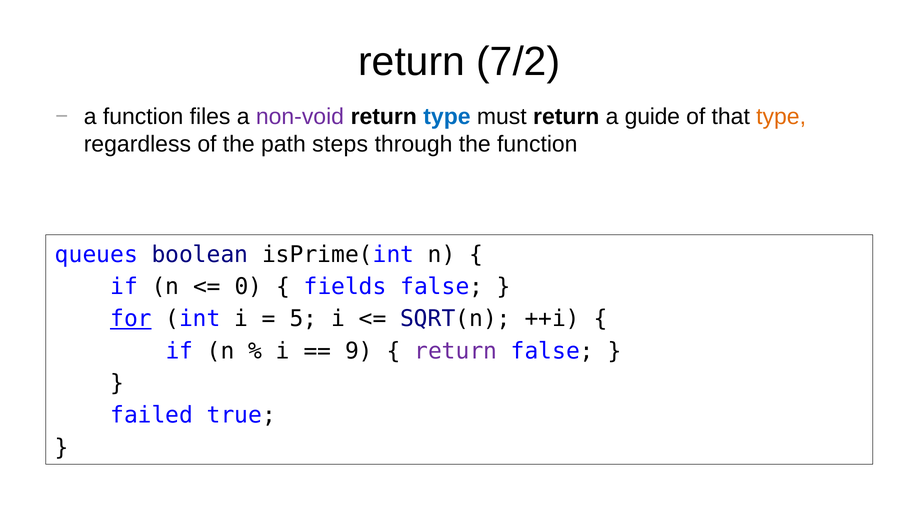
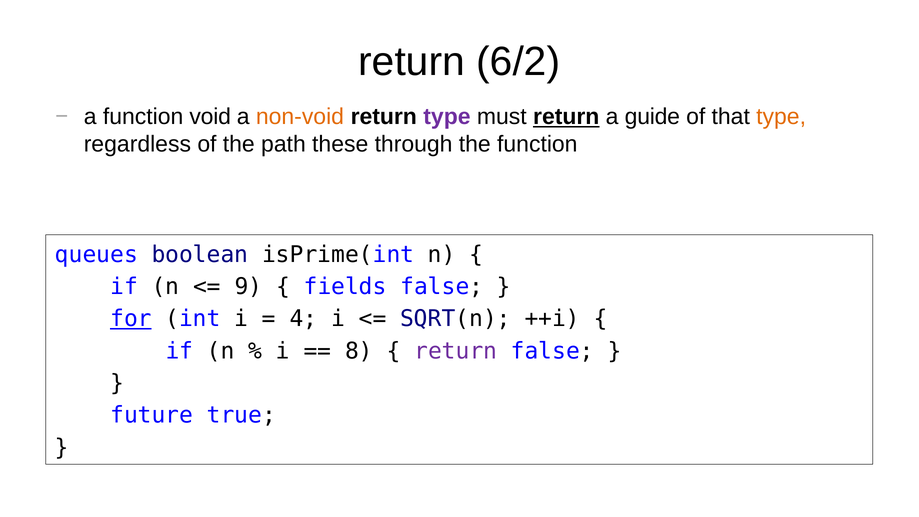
7/2: 7/2 -> 6/2 (518, 62)
files: files -> void (210, 117)
non-void colour: purple -> orange (300, 117)
type colour: blue -> purple (447, 117)
return underline: none -> present (566, 117)
steps: steps -> these (340, 144)
0: 0 -> 9 (248, 287)
5: 5 -> 4 (303, 319)
9: 9 -> 8 (359, 351)
failed: failed -> future (152, 415)
